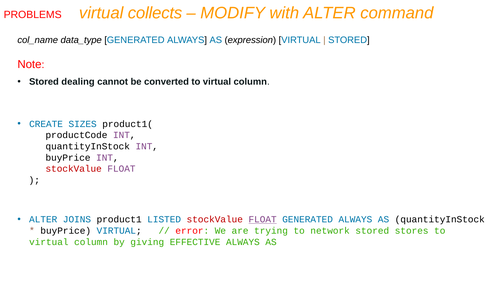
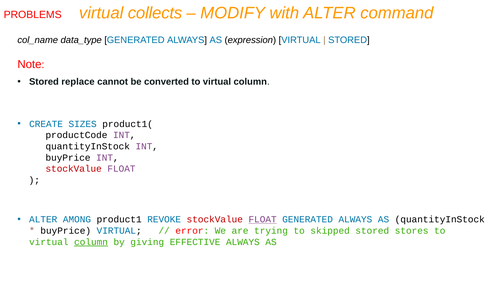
dealing: dealing -> replace (78, 82)
JOINS: JOINS -> AMONG (77, 220)
LISTED: LISTED -> REVOKE (164, 220)
network: network -> skipped (330, 231)
column underline: none -> present (91, 242)
